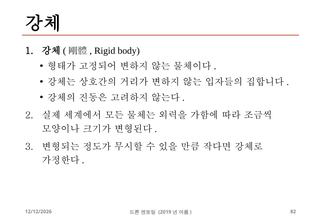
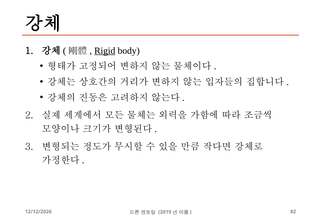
Rigid underline: none -> present (105, 51)
